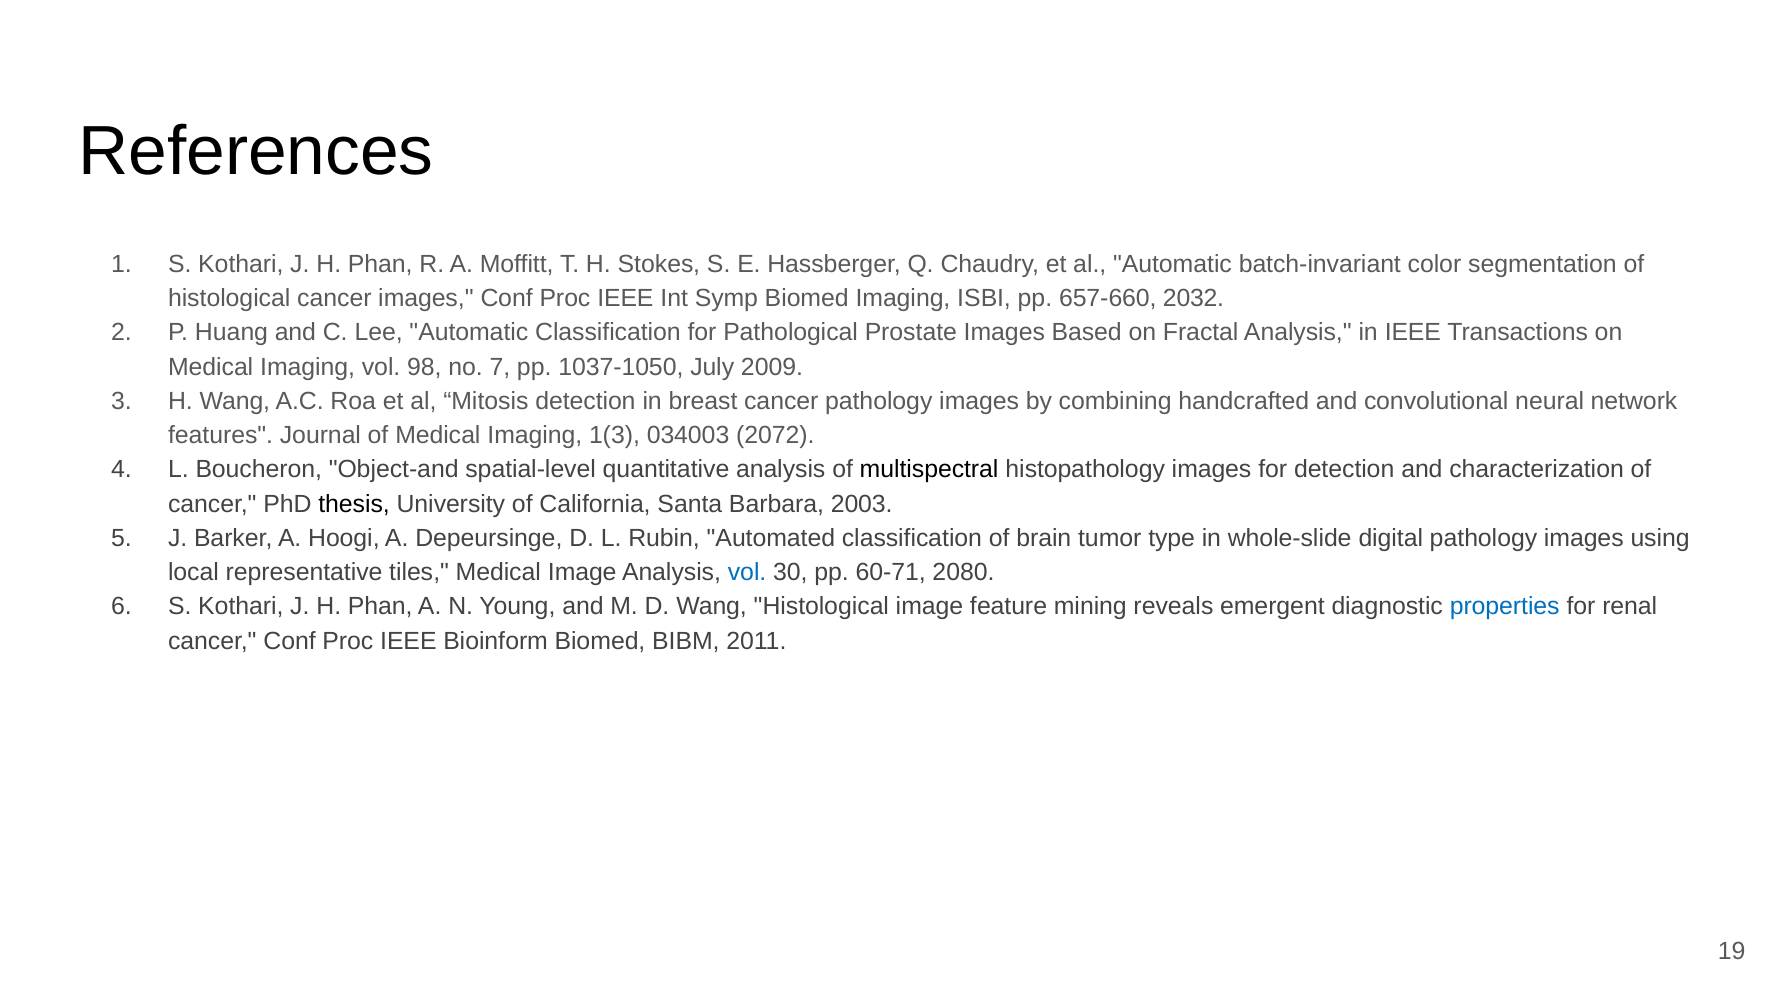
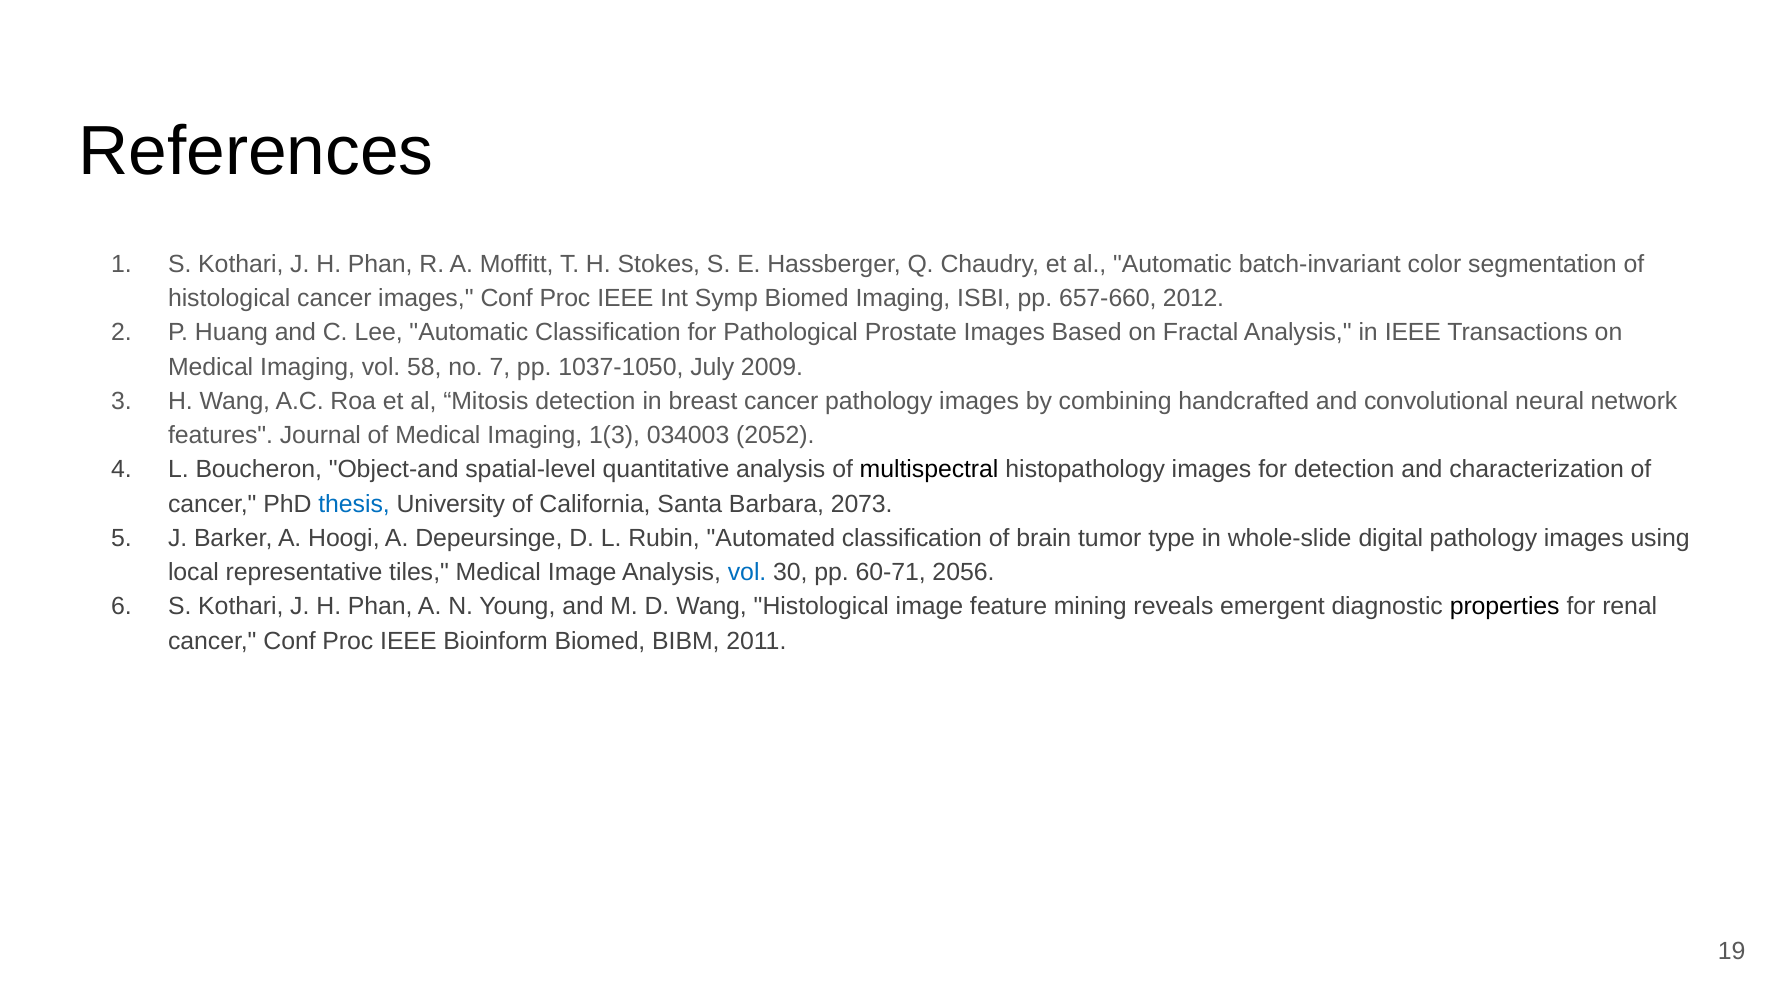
2032: 2032 -> 2012 (1194, 298)
98: 98 -> 58 (424, 367)
2072: 2072 -> 2052 (775, 435)
thesis colour: black -> blue (354, 504)
2003: 2003 -> 2073 (862, 504)
2080: 2080 -> 2056 (964, 573)
properties colour: blue -> black (1505, 607)
